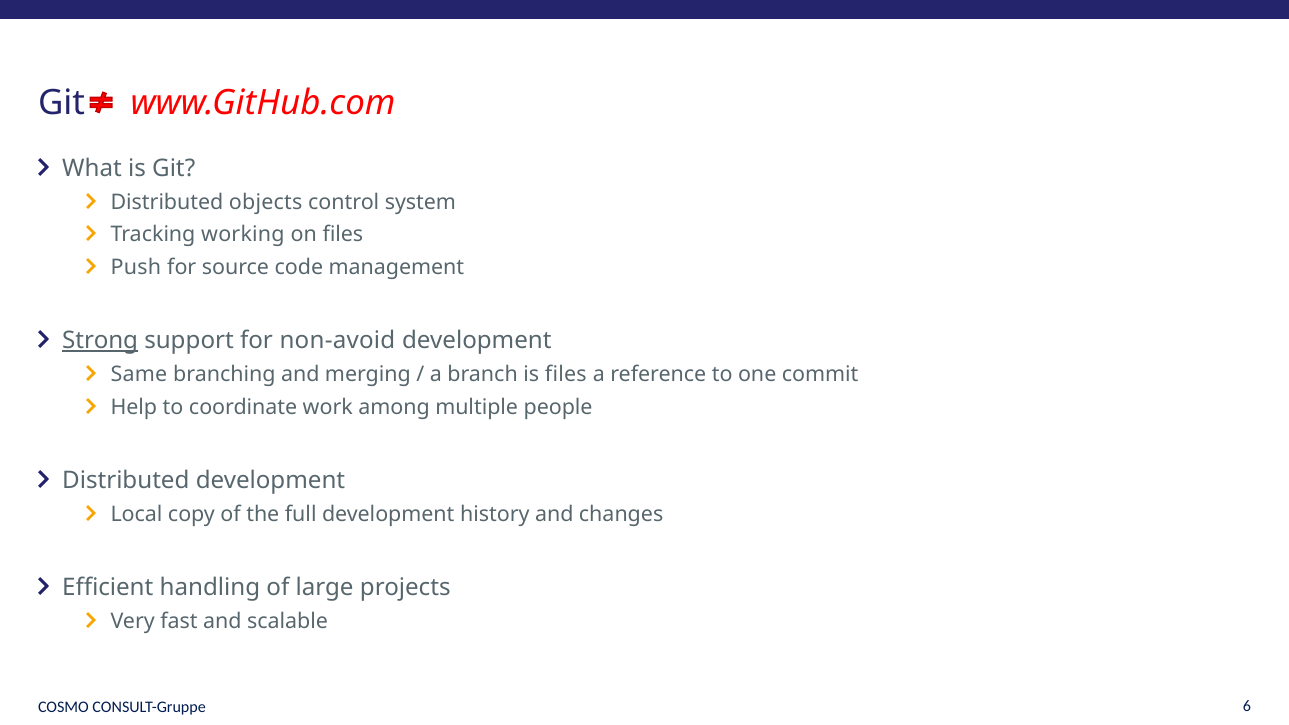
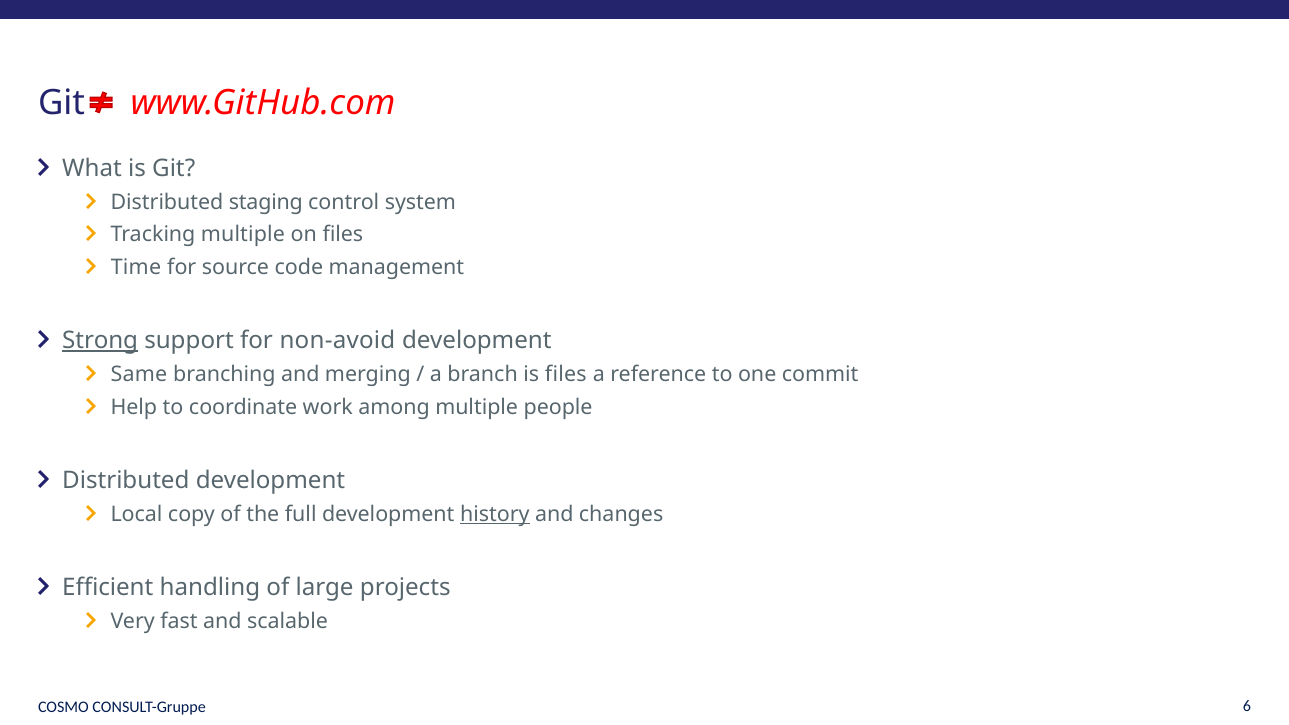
objects: objects -> staging (266, 202)
Tracking working: working -> multiple (243, 235)
Push: Push -> Time (136, 267)
history underline: none -> present (495, 514)
